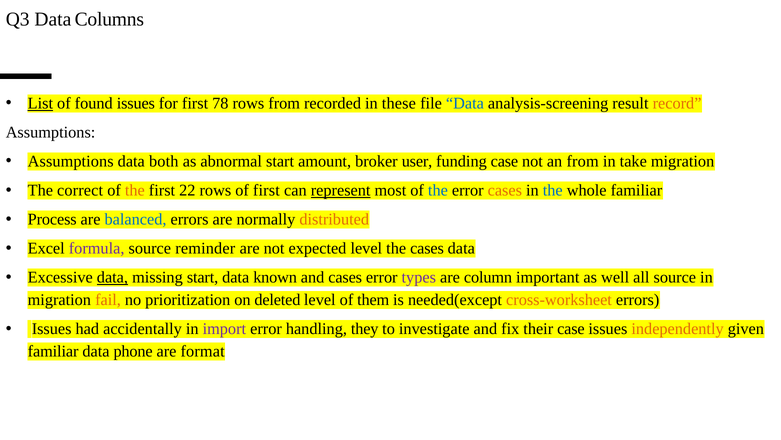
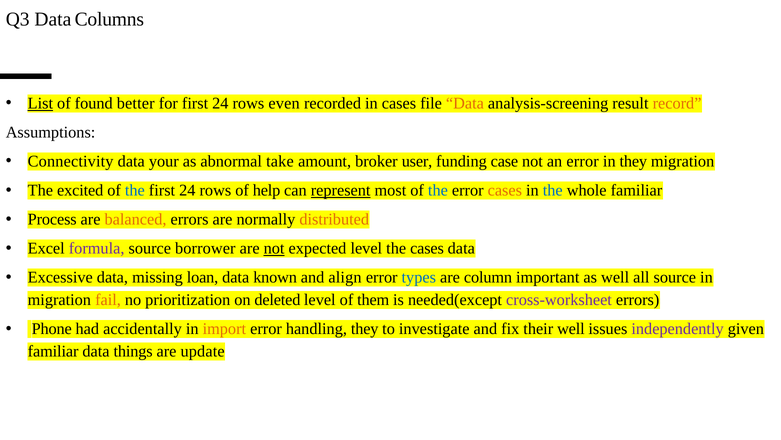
found issues: issues -> better (136, 103)
for first 78: 78 -> 24 (220, 103)
rows from: from -> even (284, 103)
in these: these -> cases (399, 103)
Data colour: blue -> orange (465, 103)
Assumptions: Assumptions -> Connectivity (71, 161)
both: both -> your (164, 161)
abnormal start: start -> take (280, 161)
an from: from -> error (583, 161)
in take: take -> they (633, 161)
correct: correct -> excited (80, 190)
the colour: orange -> blue (135, 190)
22: 22 -> 24 (187, 190)
of first: first -> help (267, 190)
balanced colour: blue -> orange (136, 219)
reminder: reminder -> borrower (205, 248)
not underline: none -> present (274, 248)
data underline: present -> none (112, 277)
missing start: start -> loan (203, 277)
and cases: cases -> align (345, 277)
types colour: purple -> blue (419, 277)
cross-worksheet colour: orange -> purple (559, 300)
Issues: Issues -> Phone (52, 329)
import colour: purple -> orange (224, 329)
their case: case -> well (571, 329)
independently colour: orange -> purple (678, 329)
phone: phone -> things (133, 351)
format: format -> update (203, 351)
